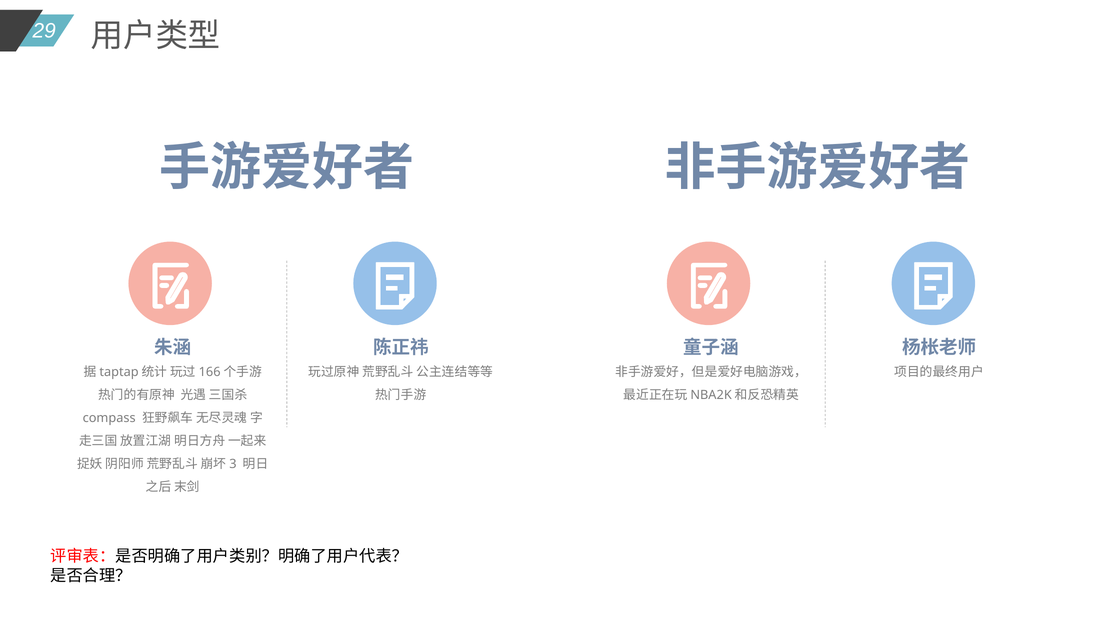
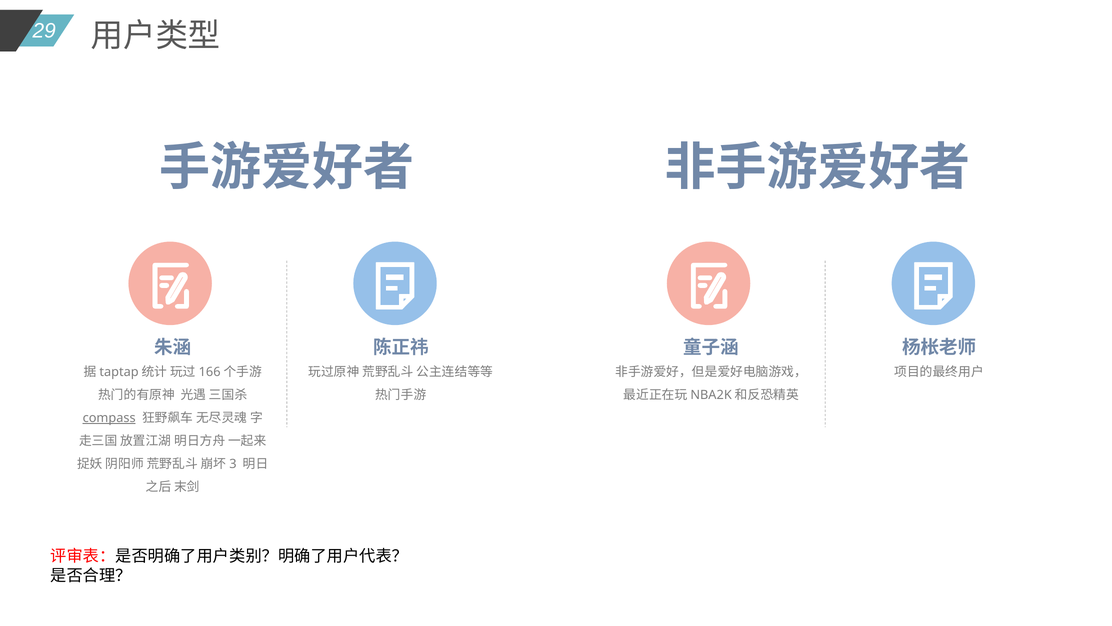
compass underline: none -> present (109, 418)
